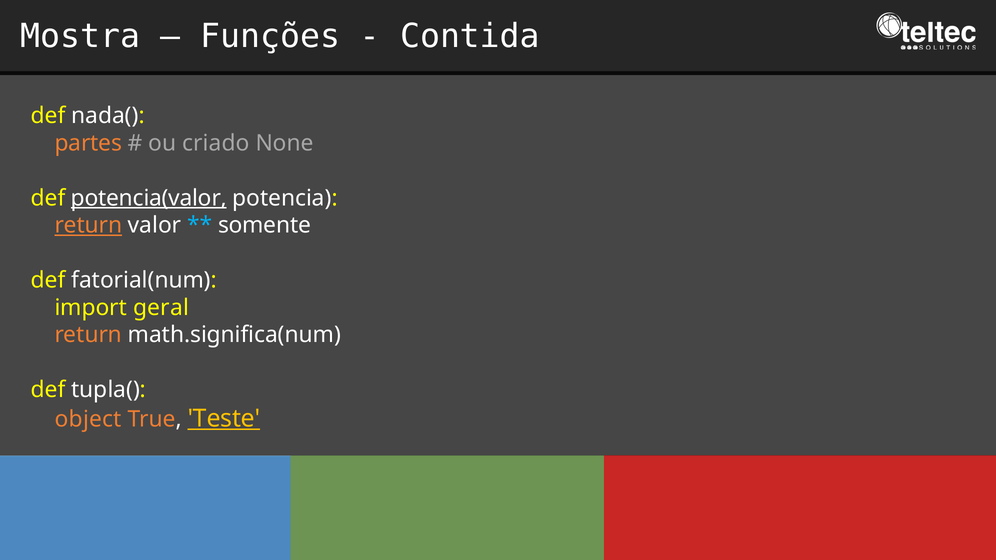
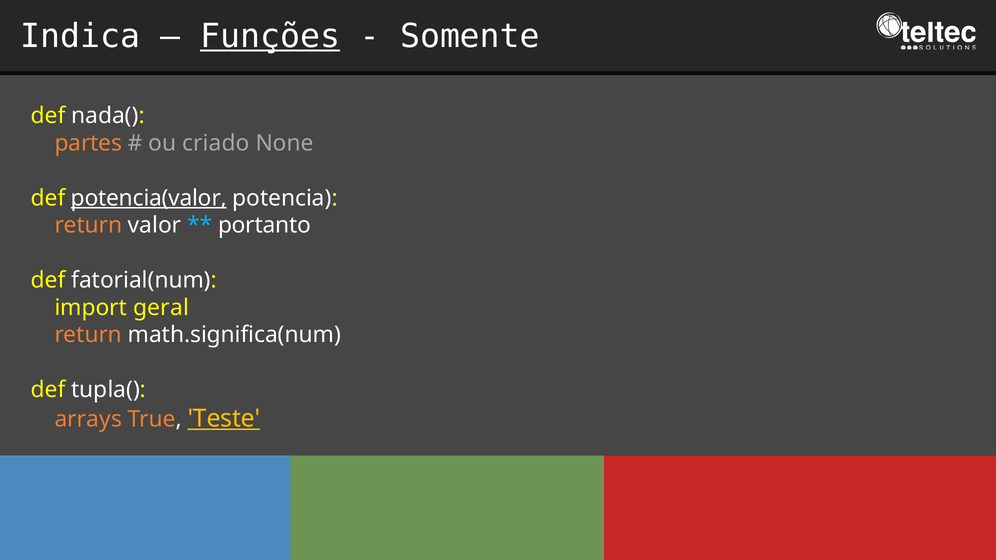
Mostra: Mostra -> Indica (80, 36)
Funções underline: none -> present (270, 36)
Contida: Contida -> Somente (470, 36)
return underline: present -> none (88, 225)
somente: somente -> portanto (264, 225)
object: object -> arrays (88, 419)
